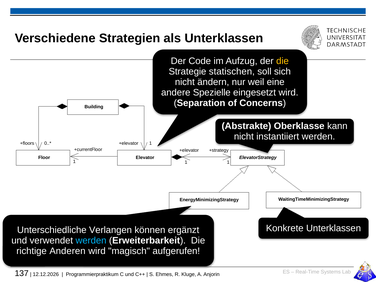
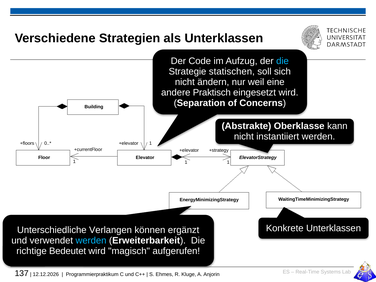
die colour: yellow -> light blue (282, 61)
Spezielle: Spezielle -> Praktisch (212, 92)
Anderen: Anderen -> Bedeutet (68, 251)
